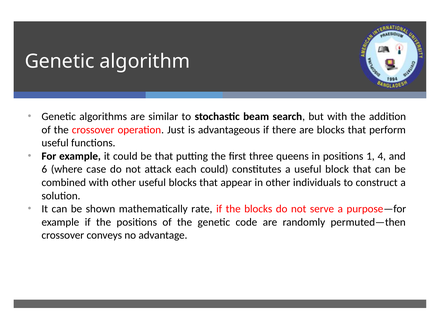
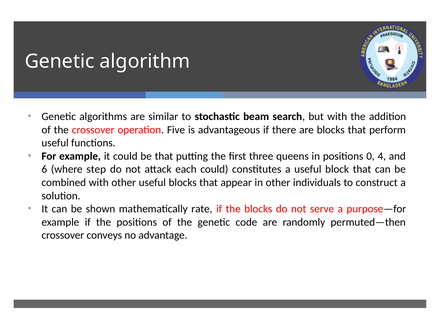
Just: Just -> Five (176, 130)
1: 1 -> 0 (370, 156)
case: case -> step (96, 169)
